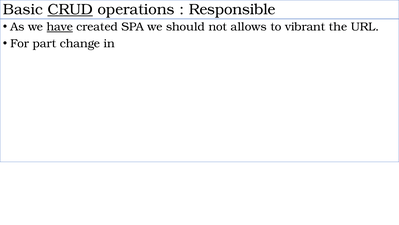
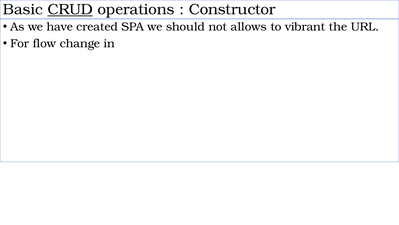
Responsible: Responsible -> Constructor (232, 9)
have underline: present -> none (60, 27)
part: part -> flow (44, 43)
